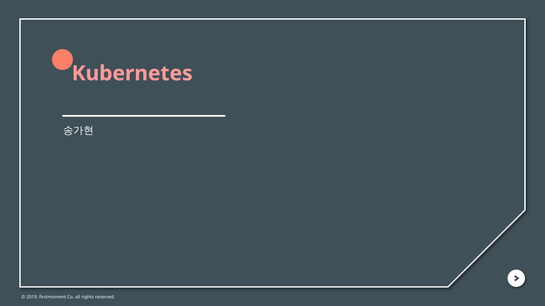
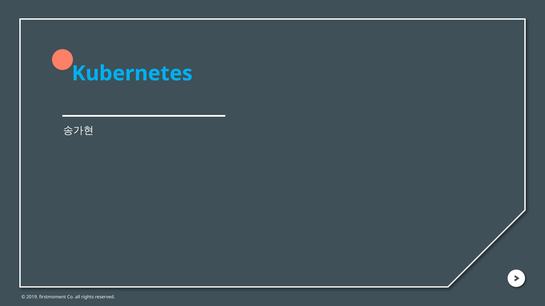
Kubernetes colour: pink -> light blue (132, 74)
